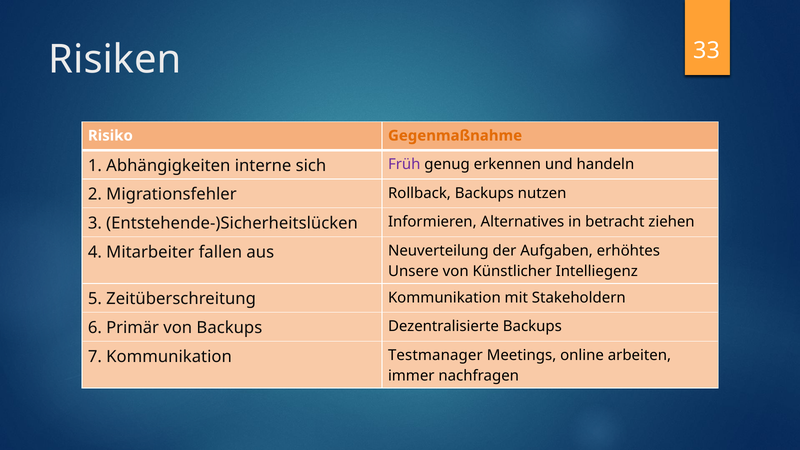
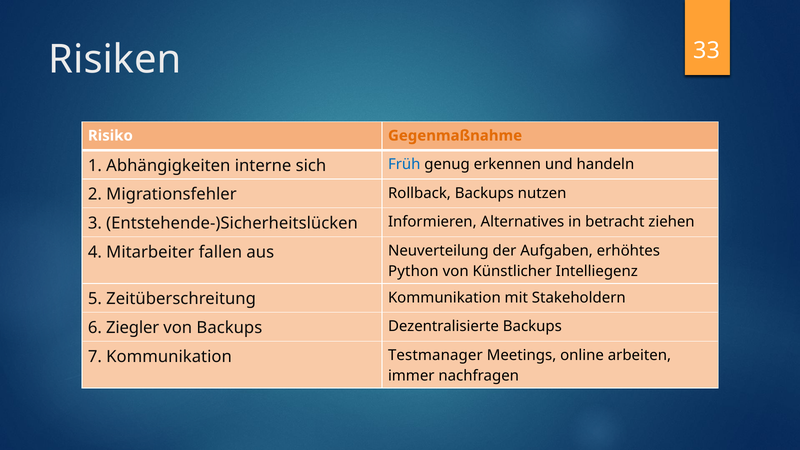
Früh colour: purple -> blue (404, 164)
Unsere: Unsere -> Python (413, 271)
Primär: Primär -> Ziegler (133, 328)
